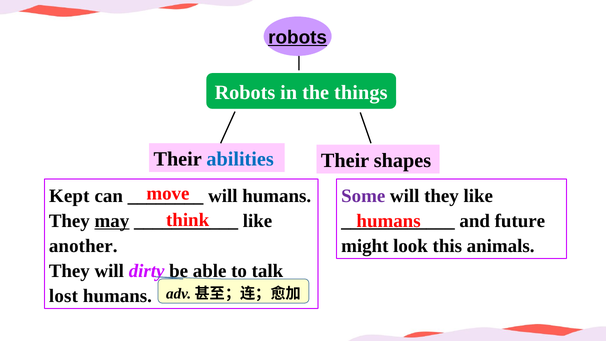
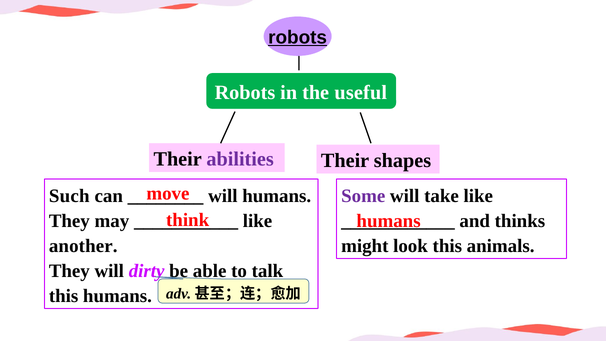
things: things -> useful (361, 92)
abilities colour: blue -> purple (240, 159)
Kept: Kept -> Such (69, 196)
will they: they -> take (441, 196)
may underline: present -> none (112, 221)
future: future -> thinks (520, 221)
lost: lost -> this (64, 296)
